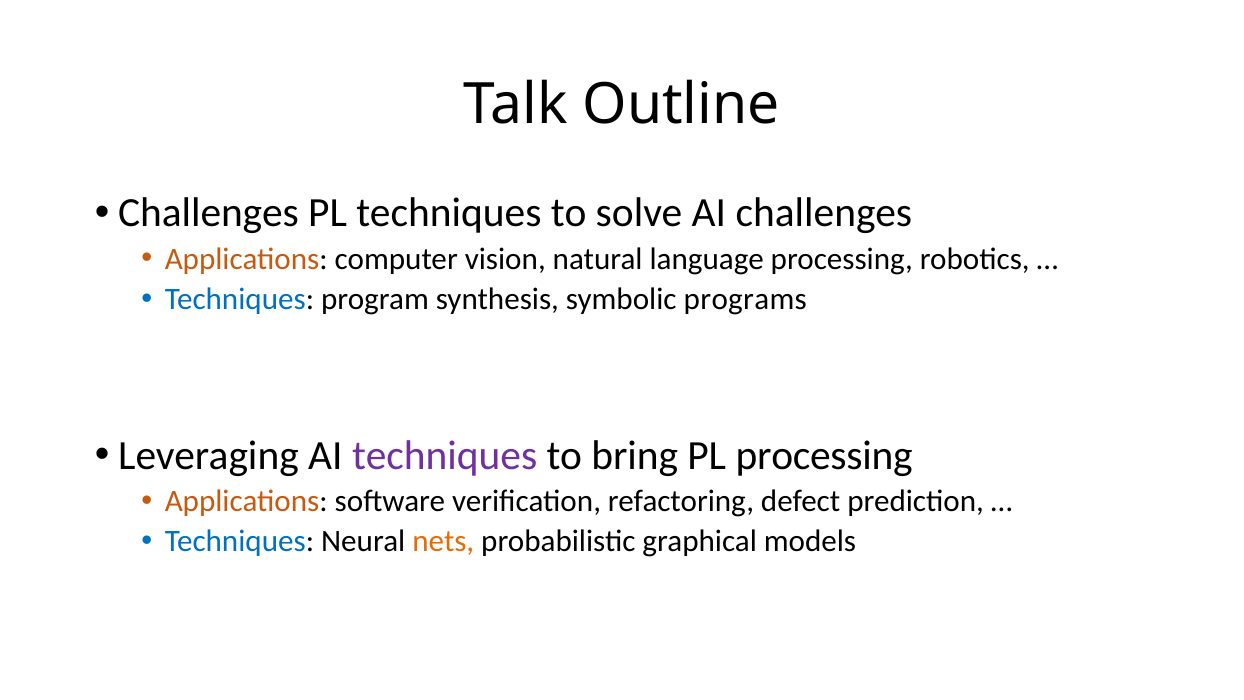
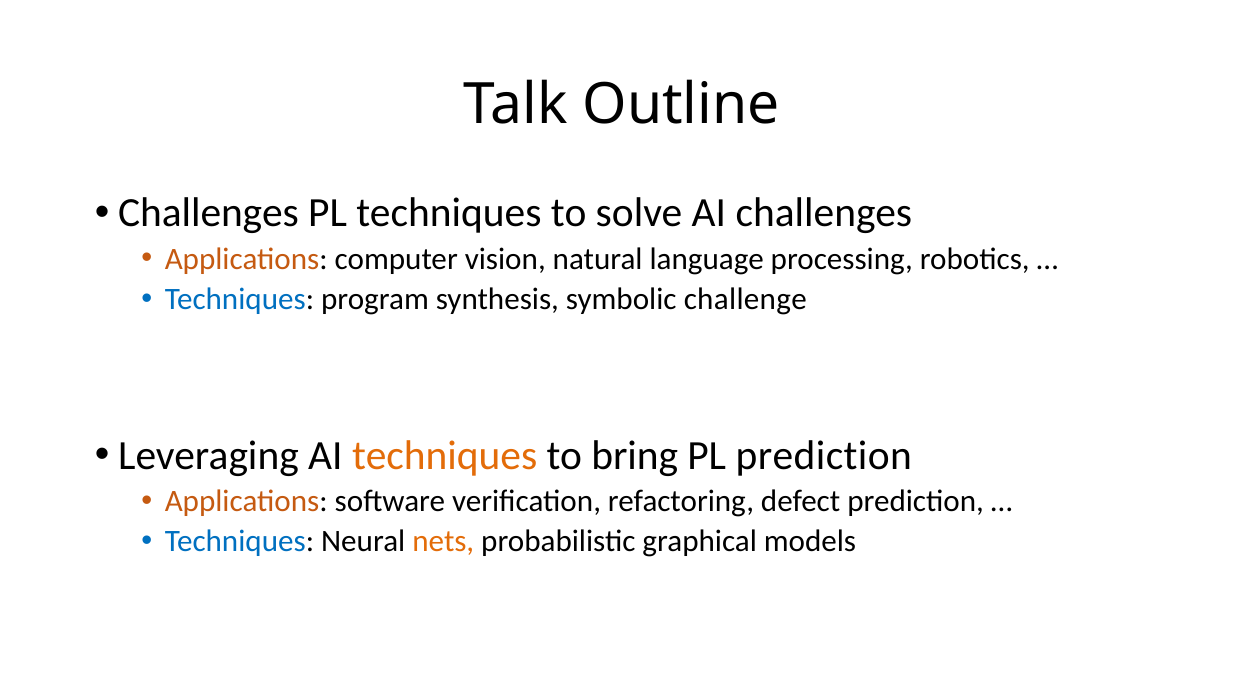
programs: programs -> challenge (745, 299)
techniques colour: purple -> orange (445, 455)
PL processing: processing -> prediction (824, 455)
